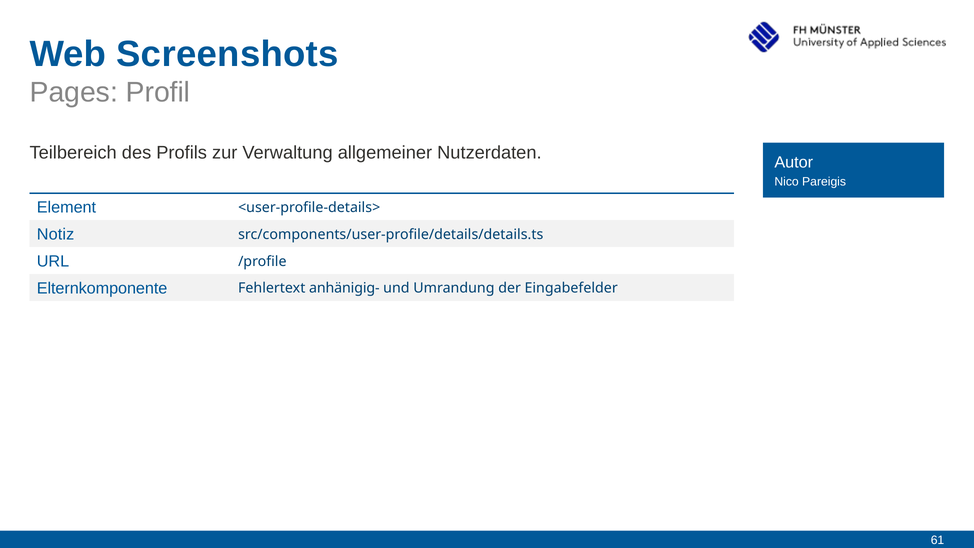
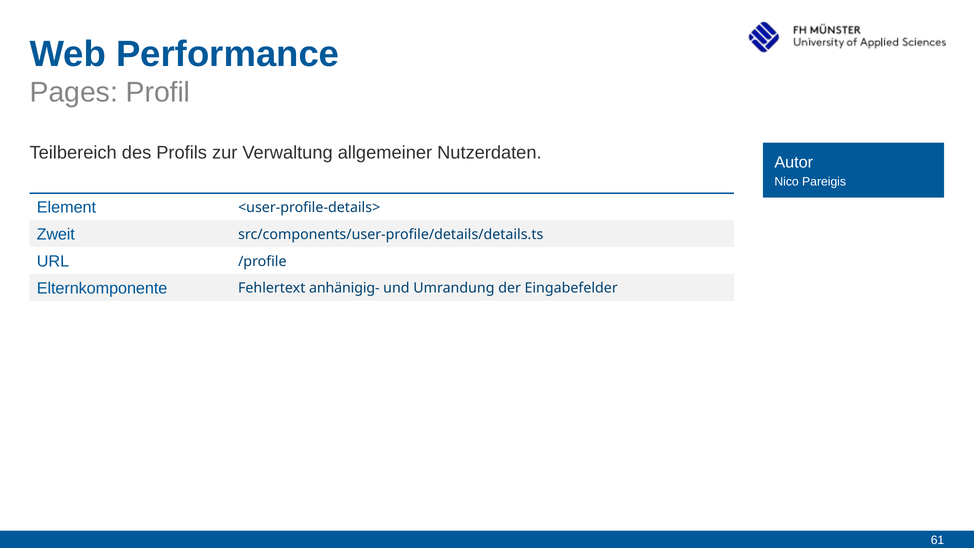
Screenshots: Screenshots -> Performance (228, 54)
Notiz: Notiz -> Zweit (56, 234)
